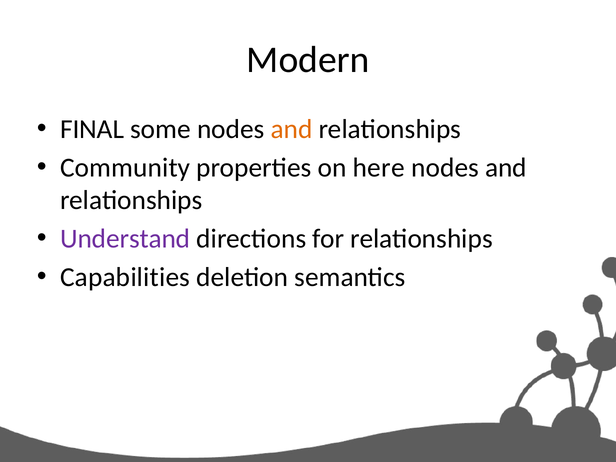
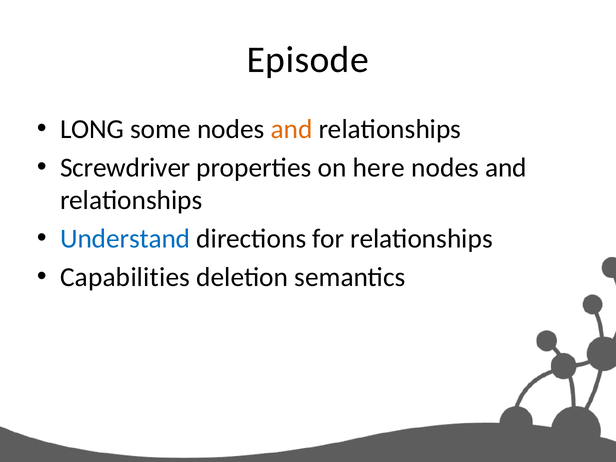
Modern: Modern -> Episode (308, 60)
FINAL: FINAL -> LONG (92, 129)
Community: Community -> Screwdriver (125, 168)
Understand colour: purple -> blue (125, 239)
